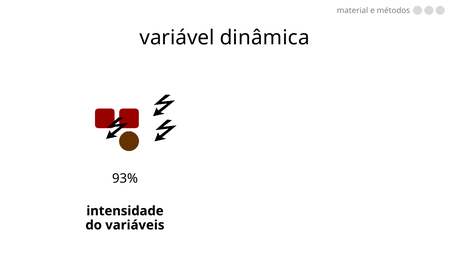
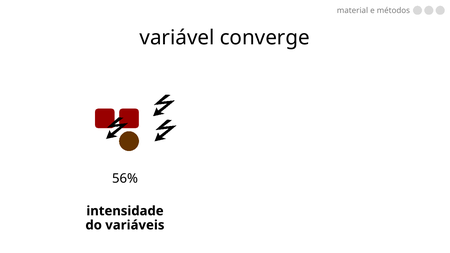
dinâmica: dinâmica -> converge (265, 38)
93%: 93% -> 56% (125, 179)
